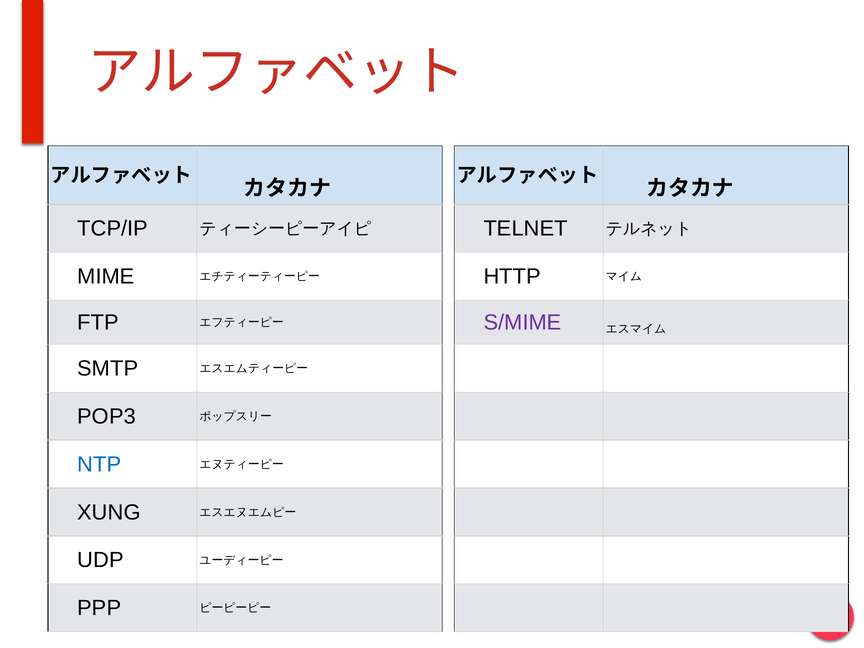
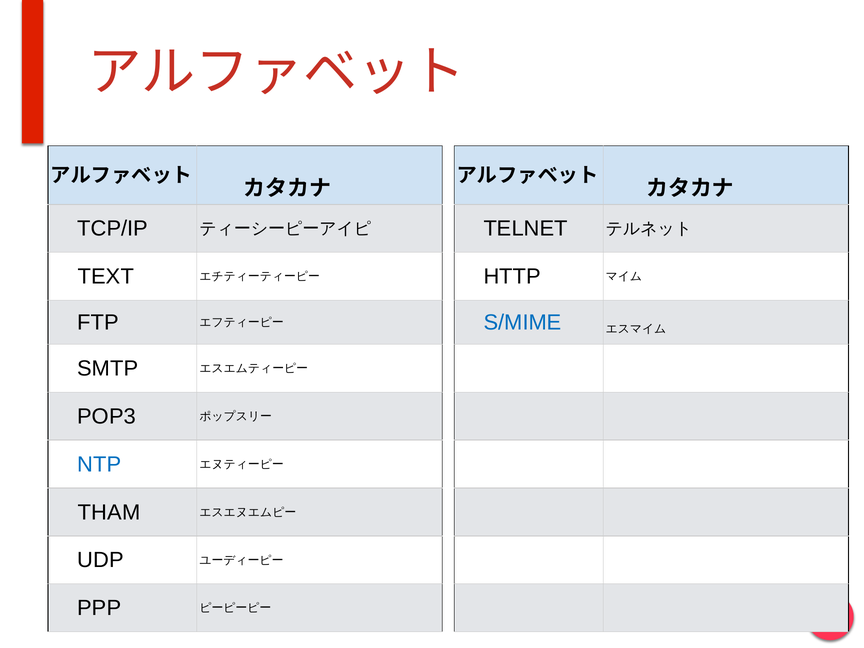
MIME: MIME -> TEXT (106, 277)
S/MIME colour: purple -> blue (523, 323)
XUNG: XUNG -> THAM (109, 512)
